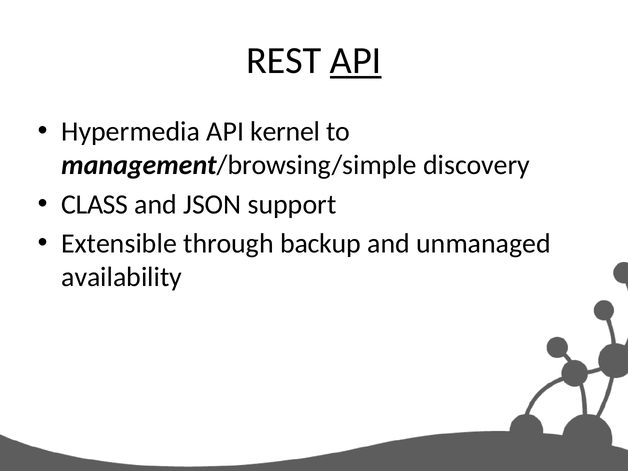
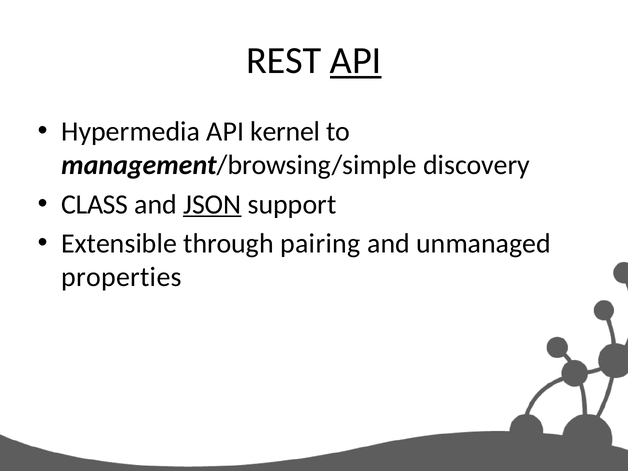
JSON underline: none -> present (212, 204)
backup: backup -> pairing (320, 243)
availability: availability -> properties (121, 277)
